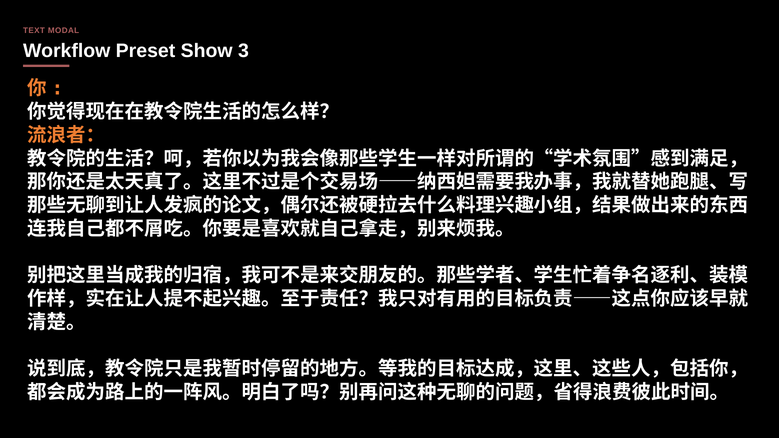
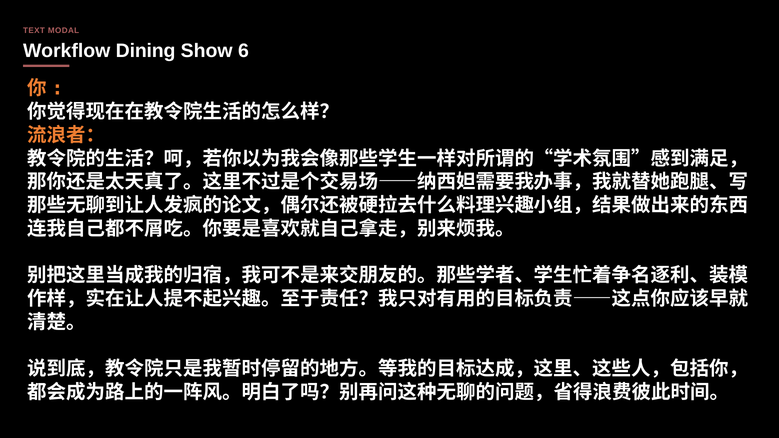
Preset: Preset -> Dining (146, 51)
3: 3 -> 6 (243, 51)
